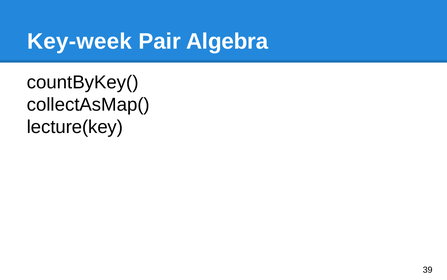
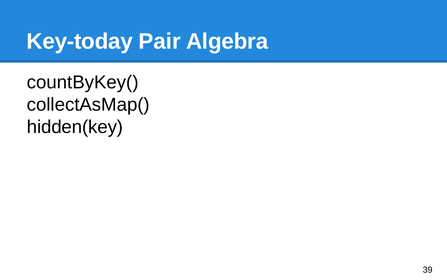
Key-week: Key-week -> Key-today (80, 41)
lecture(key: lecture(key -> hidden(key (75, 127)
